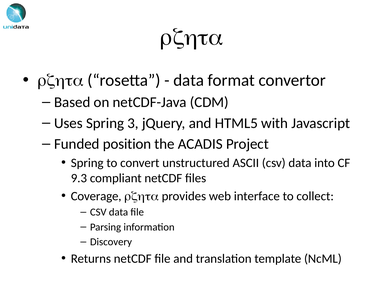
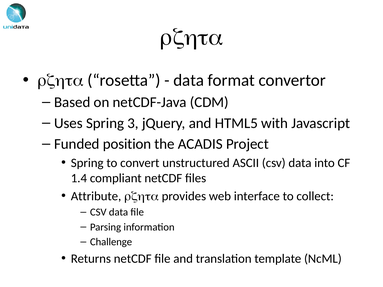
9.3: 9.3 -> 1.4 (79, 178)
Coverage: Coverage -> Attribute (96, 196)
Discovery: Discovery -> Challenge (111, 242)
